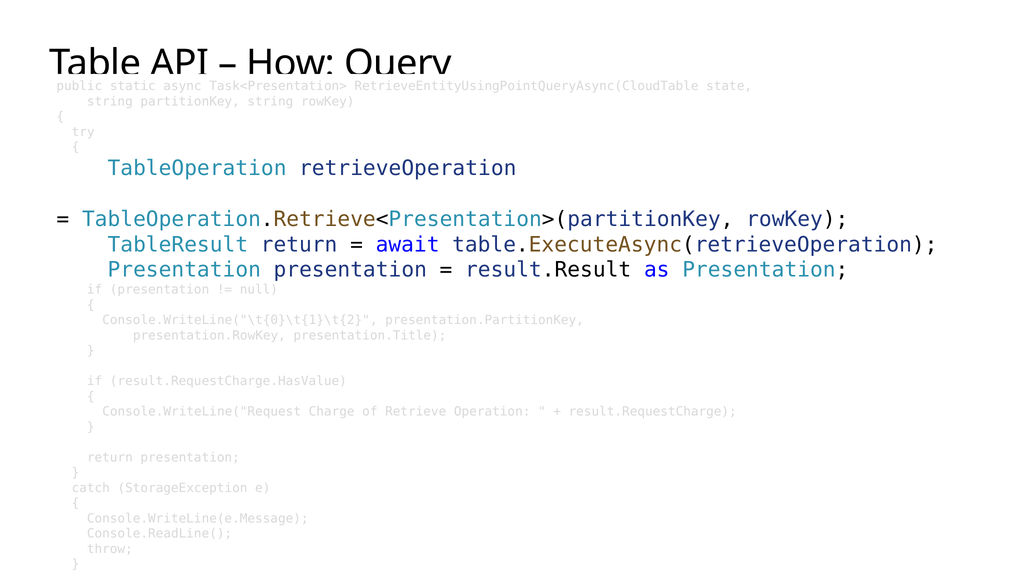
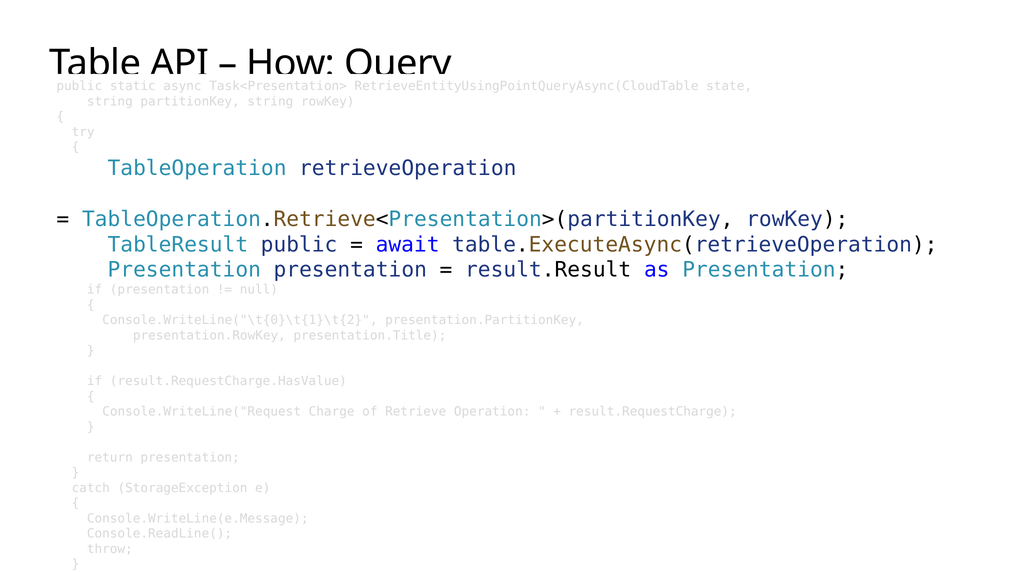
TableResult return: return -> public (299, 245)
